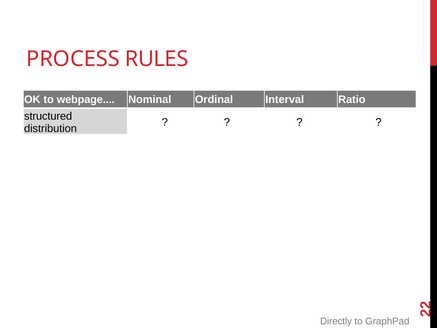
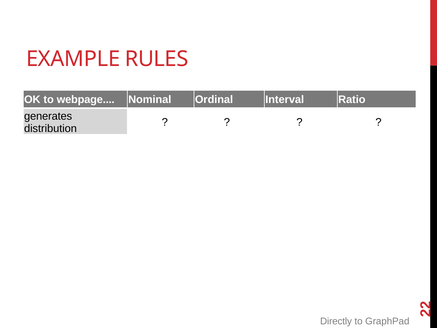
PROCESS: PROCESS -> EXAMPLE (73, 59)
structured: structured -> generates (48, 116)
